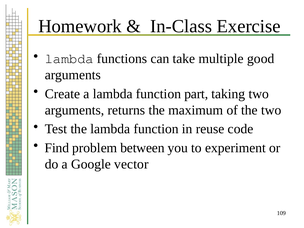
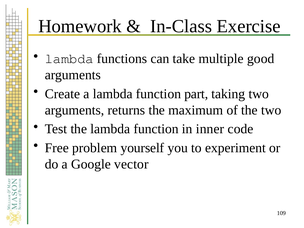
reuse: reuse -> inner (210, 129)
Find: Find -> Free (57, 148)
between: between -> yourself (142, 148)
